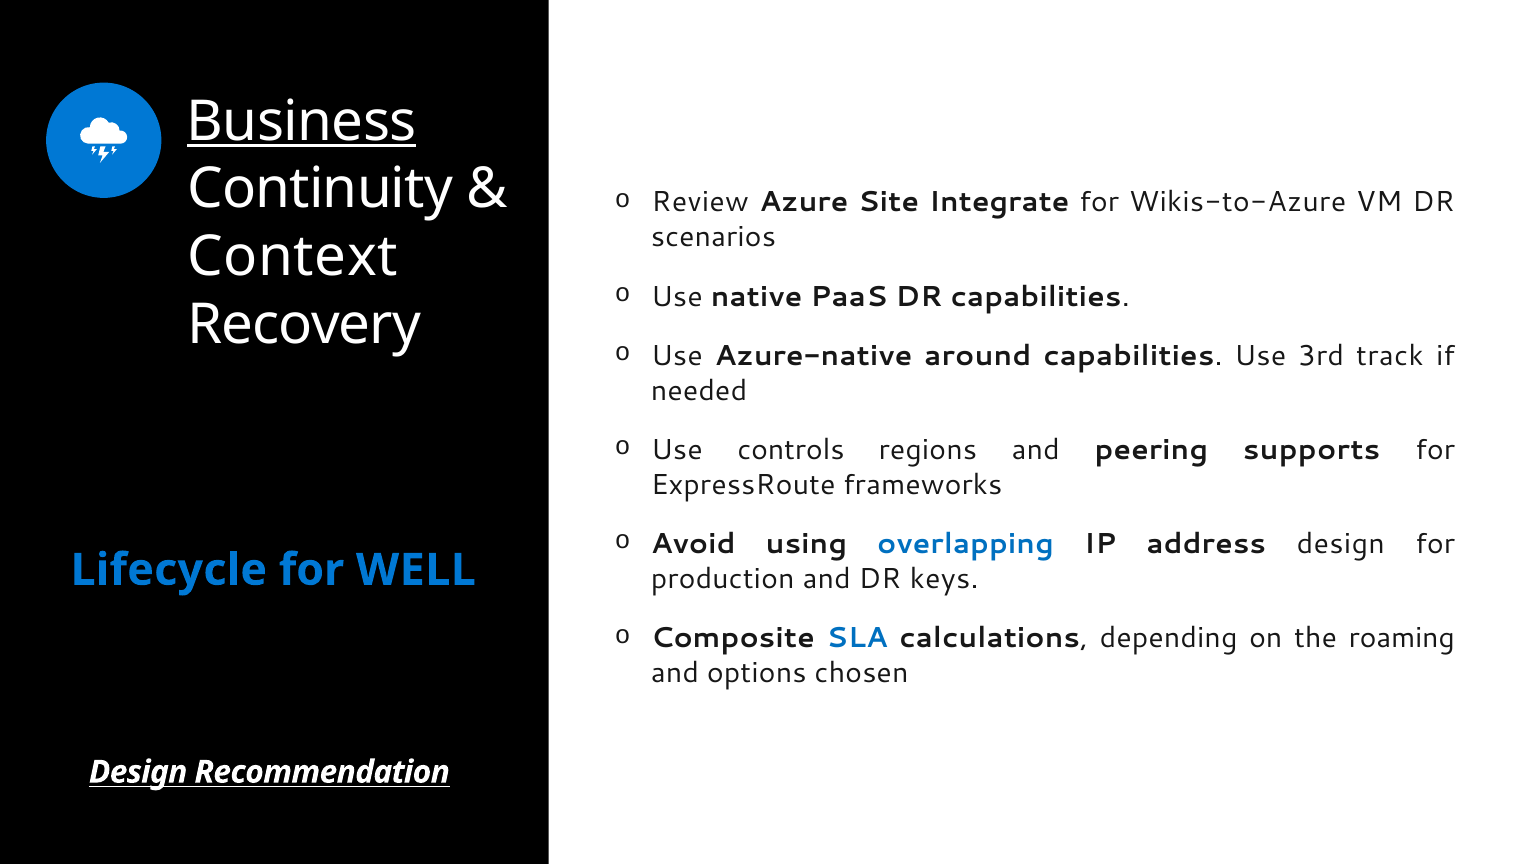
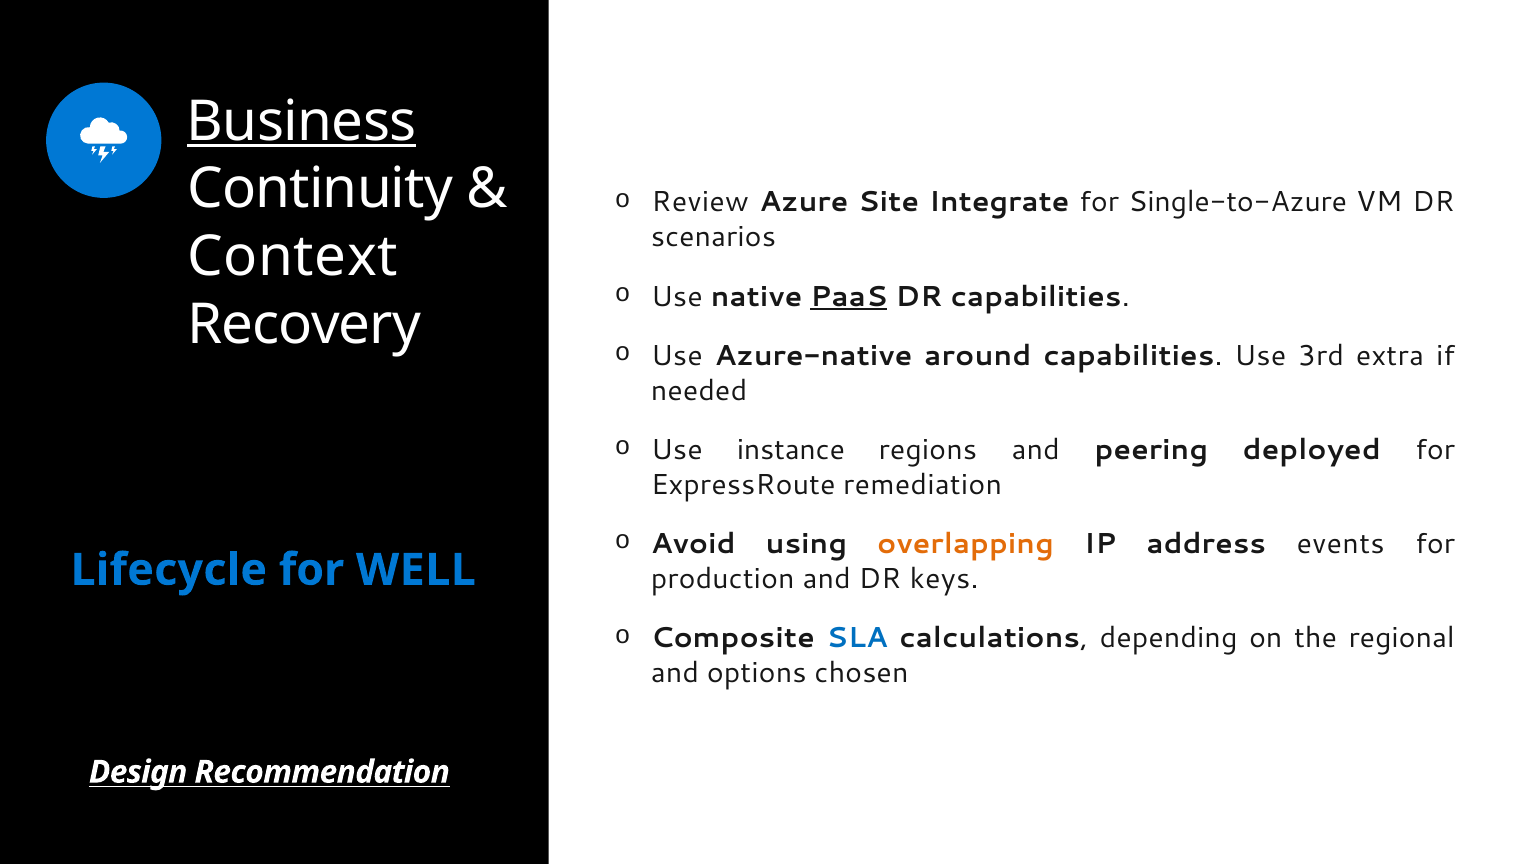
Wikis-to-Azure: Wikis-to-Azure -> Single-to-Azure (1238, 202)
PaaS underline: none -> present (849, 296)
track: track -> extra (1390, 356)
controls: controls -> instance (791, 450)
supports: supports -> deployed (1312, 450)
frameworks: frameworks -> remediation (923, 485)
overlapping colour: blue -> orange (965, 544)
address design: design -> events (1341, 544)
roaming: roaming -> regional (1402, 638)
